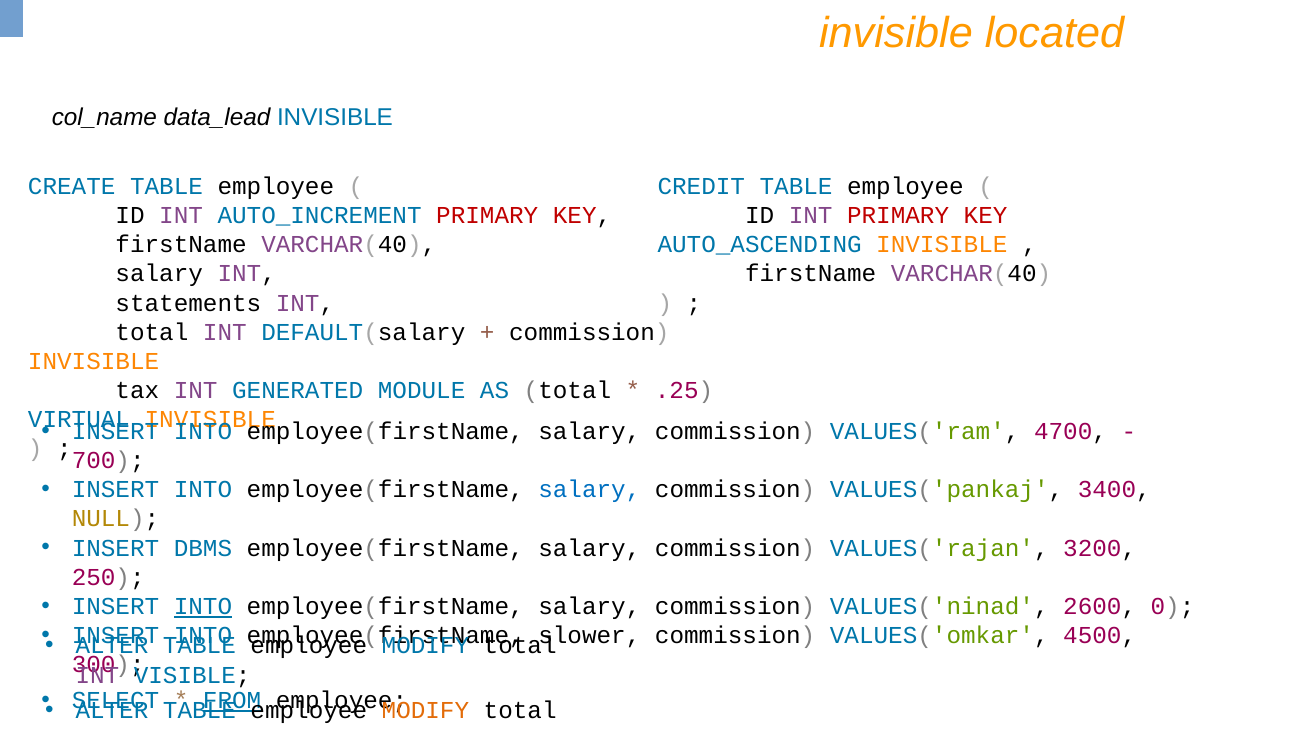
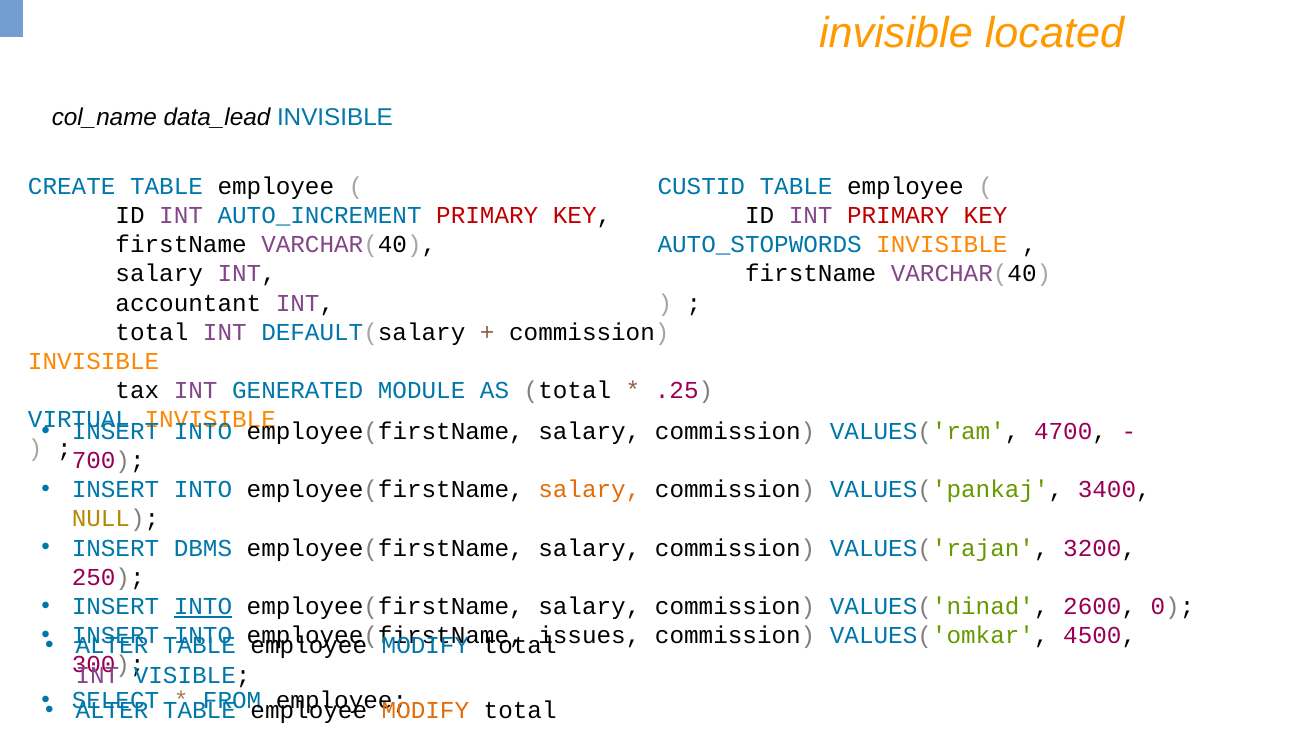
CREDIT: CREDIT -> CUSTID (701, 186)
AUTO_ASCENDING: AUTO_ASCENDING -> AUTO_STOPWORDS (760, 245)
statements: statements -> accountant (188, 303)
salary colour: blue -> orange (589, 490)
slower: slower -> issues (589, 636)
FROM underline: present -> none (232, 700)
